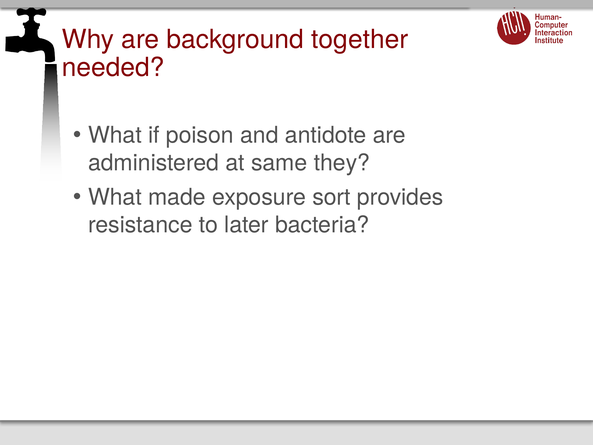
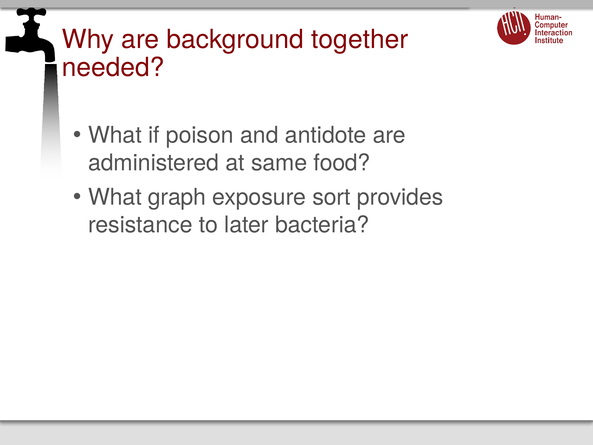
they: they -> food (342, 163)
made: made -> graph (177, 197)
